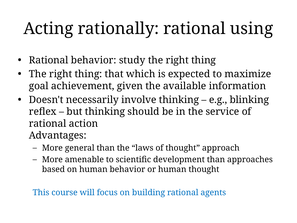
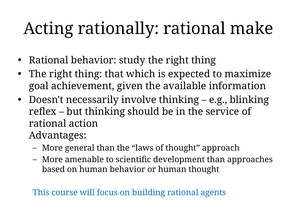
using: using -> make (252, 29)
